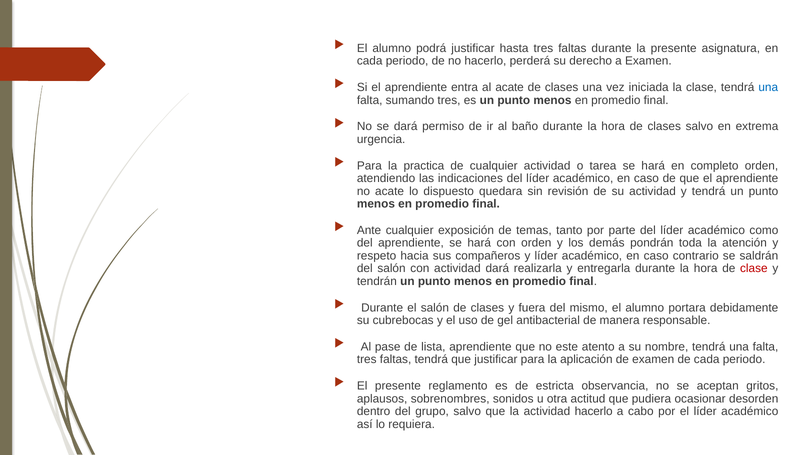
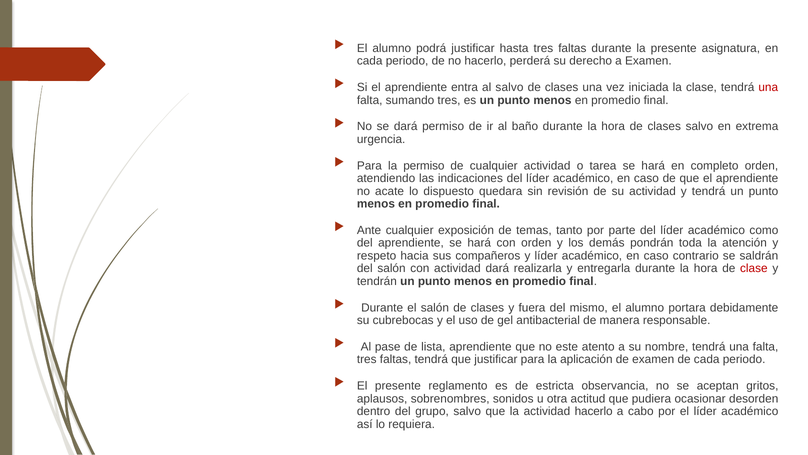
al acate: acate -> salvo (509, 87)
una colour: blue -> red (768, 87)
la practica: practica -> permiso (424, 165)
